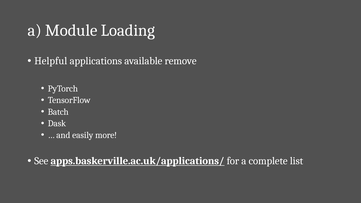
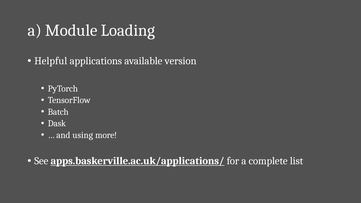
remove: remove -> version (181, 61)
easily: easily -> using (83, 135)
